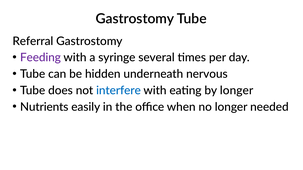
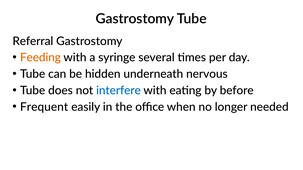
Feeding colour: purple -> orange (40, 58)
by longer: longer -> before (237, 91)
Nutrients: Nutrients -> Frequent (44, 107)
